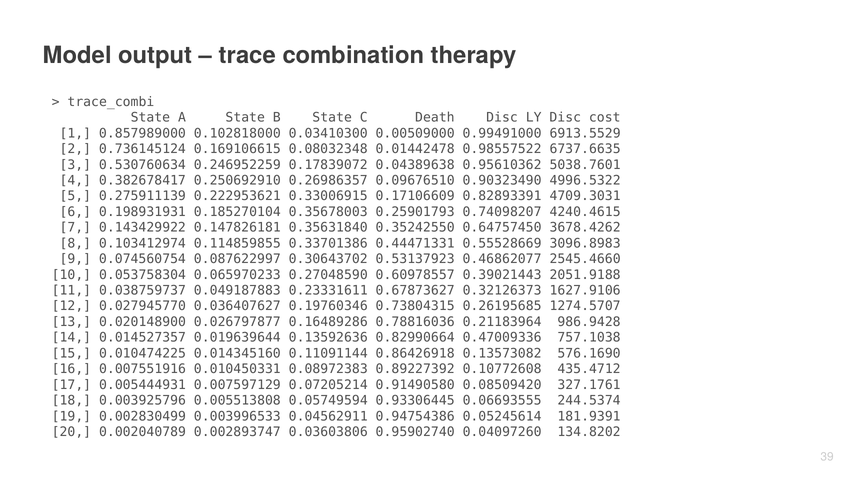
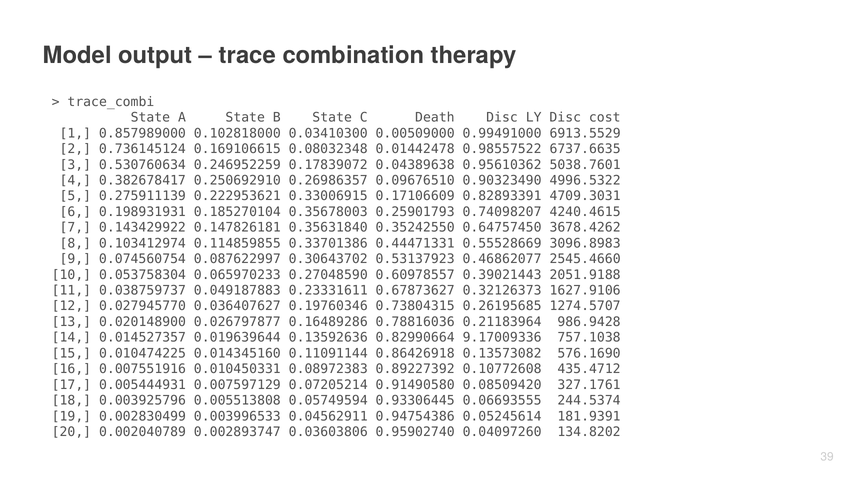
0.47009336: 0.47009336 -> 9.17009336 (502, 338)
